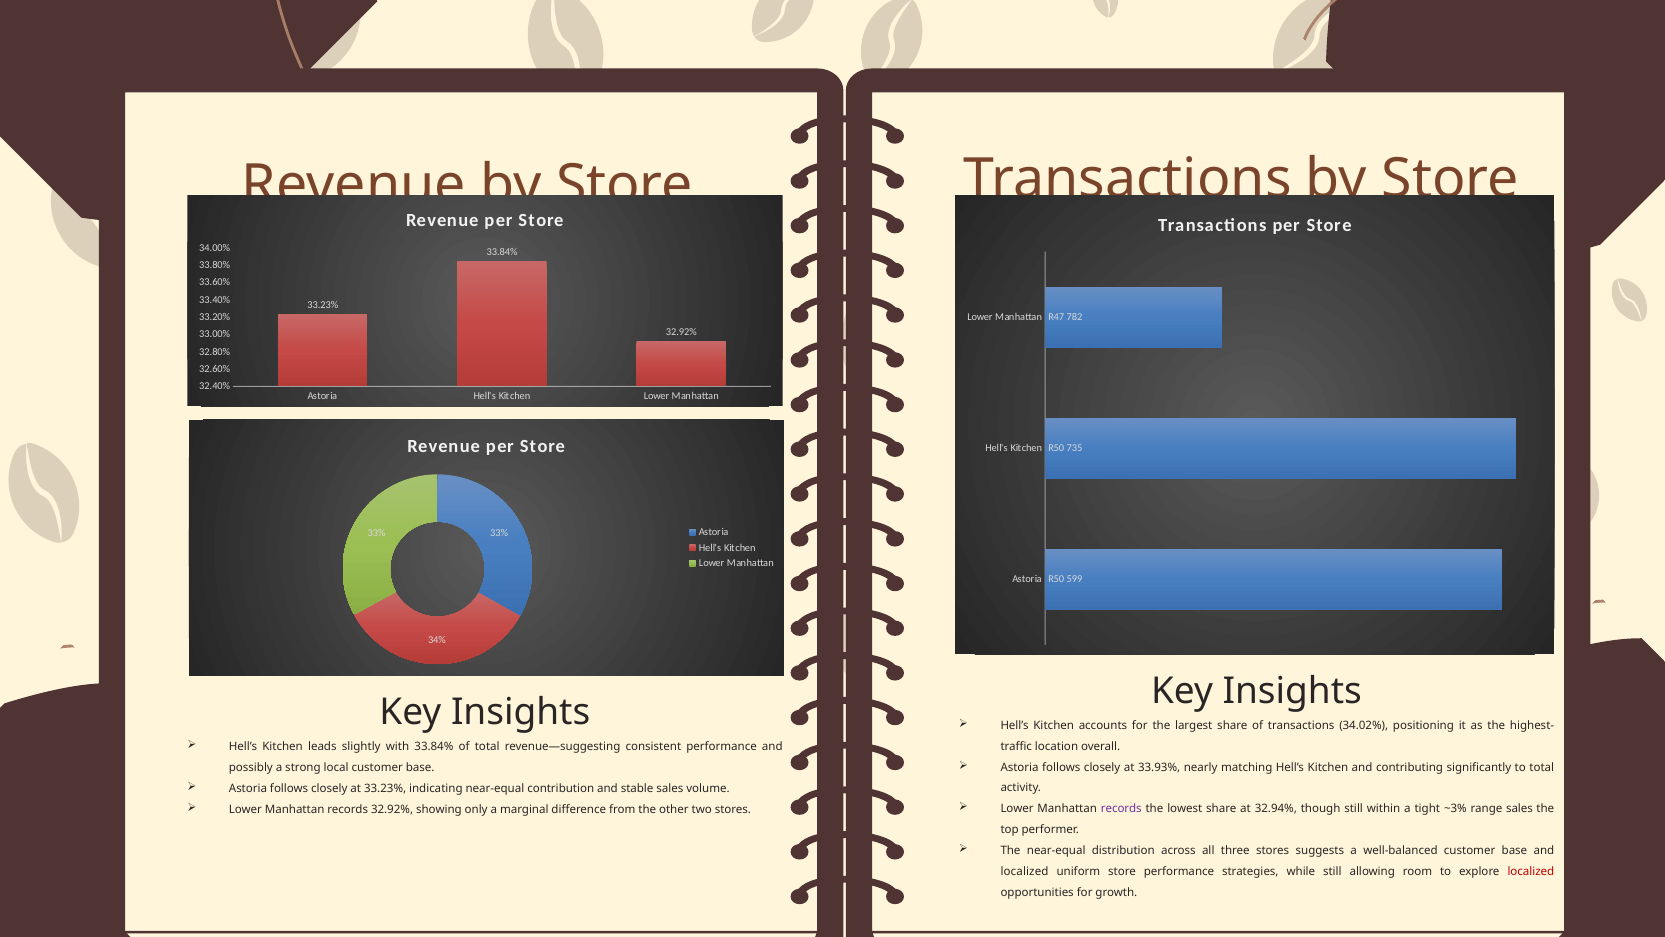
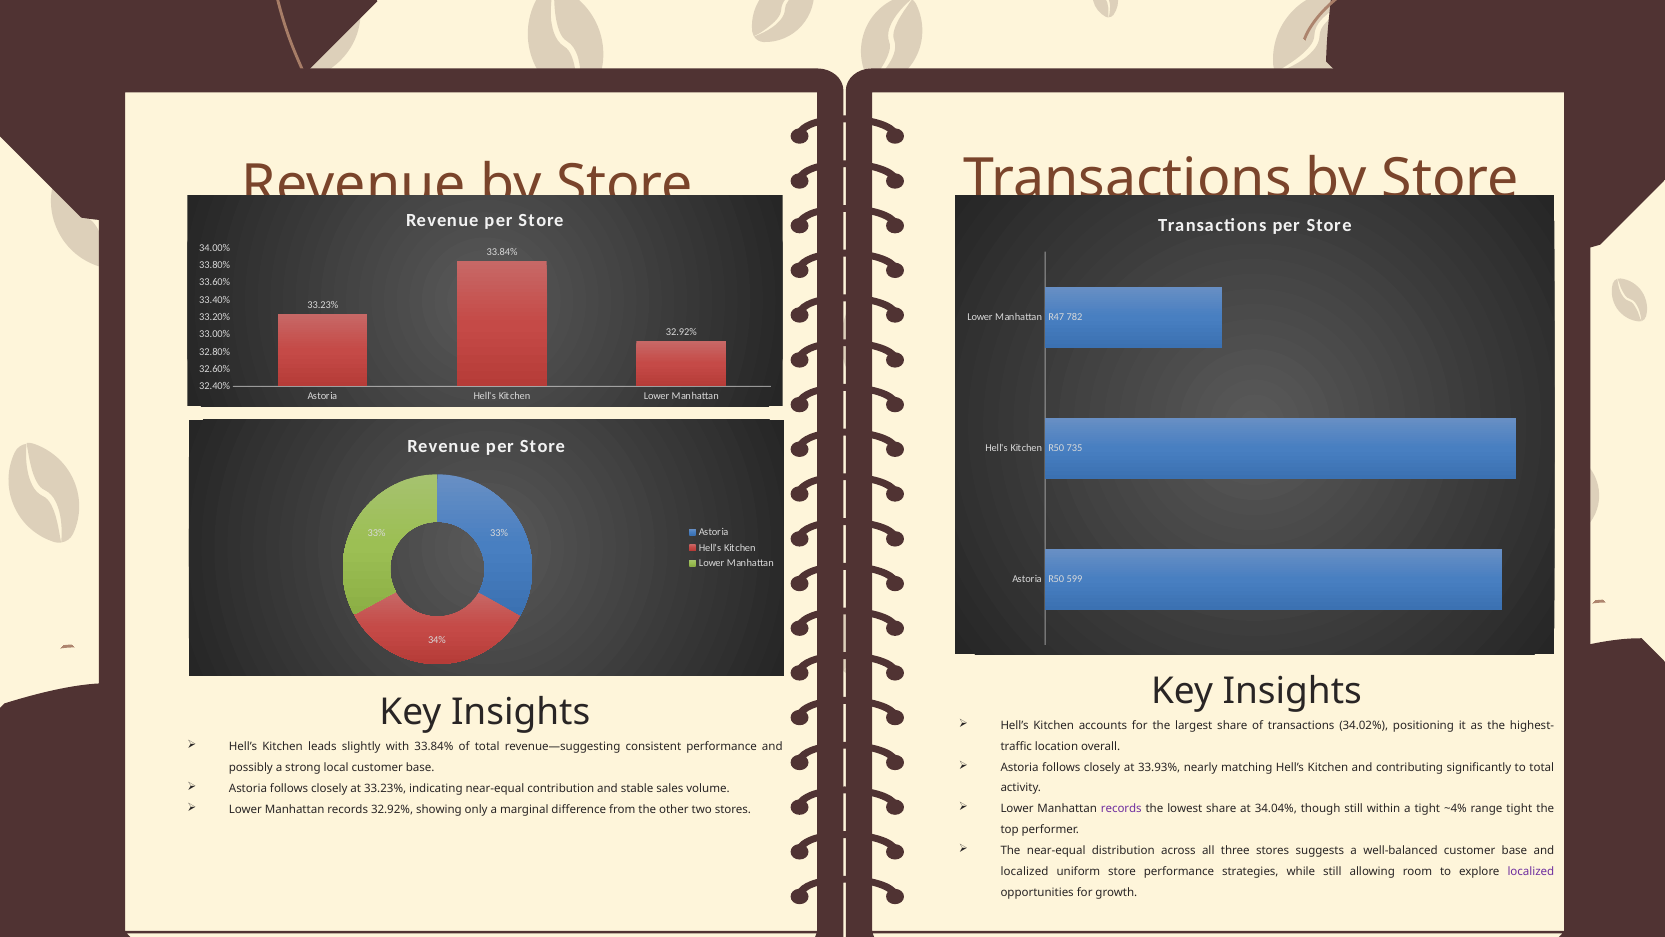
32.94%: 32.94% -> 34.04% (1276, 809)
~3%: ~3% -> ~4% (1455, 809)
range sales: sales -> tight (1519, 809)
localized colour: red -> purple (1531, 871)
